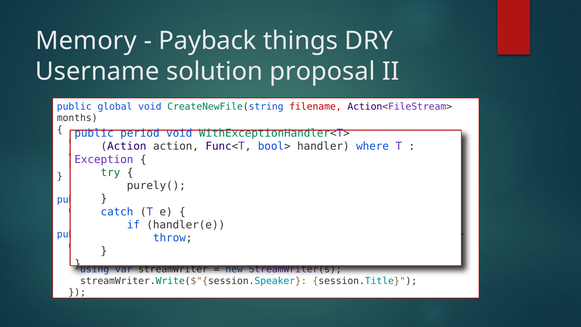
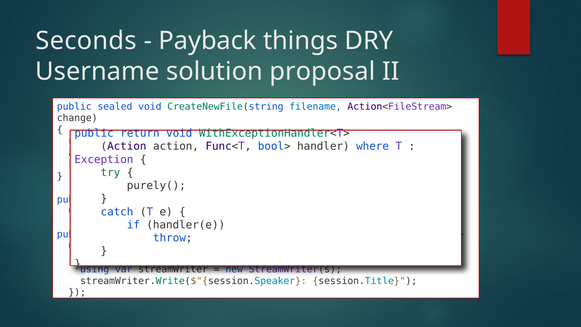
Memory: Memory -> Seconds (86, 41)
global: global -> sealed (115, 106)
filename colour: red -> blue (315, 106)
months: months -> change (77, 118)
period: period -> return (140, 133)
